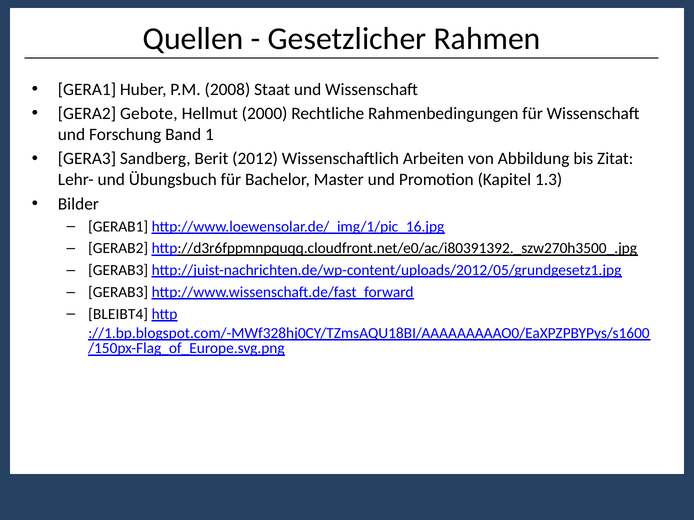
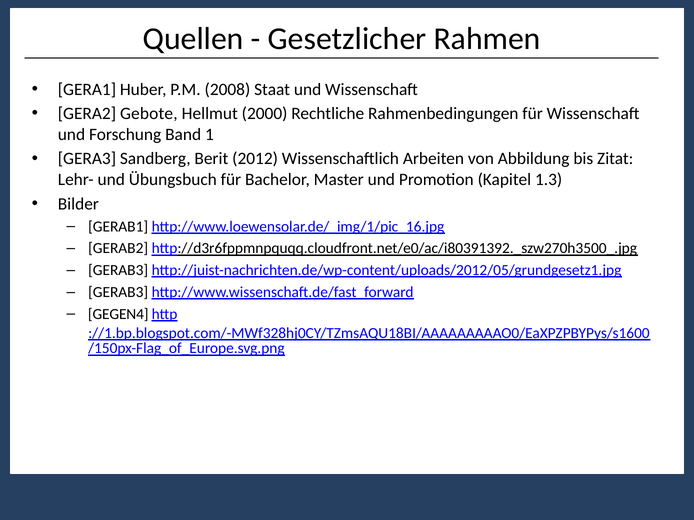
BLEIBT4: BLEIBT4 -> GEGEN4 (118, 314)
